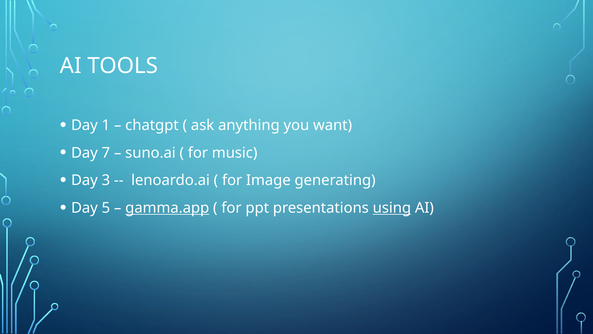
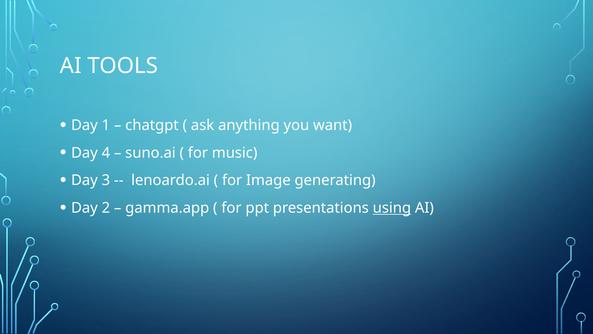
7: 7 -> 4 (106, 153)
5: 5 -> 2 (106, 208)
gamma.app underline: present -> none (167, 208)
